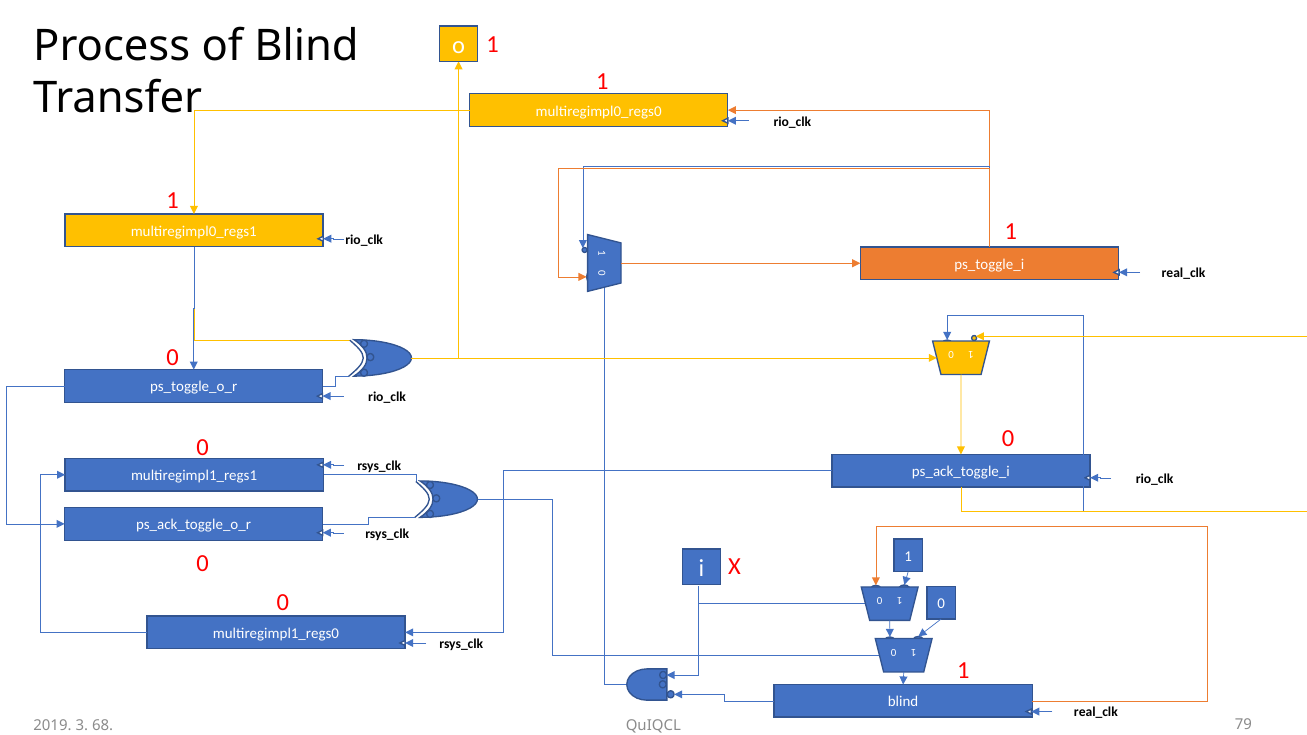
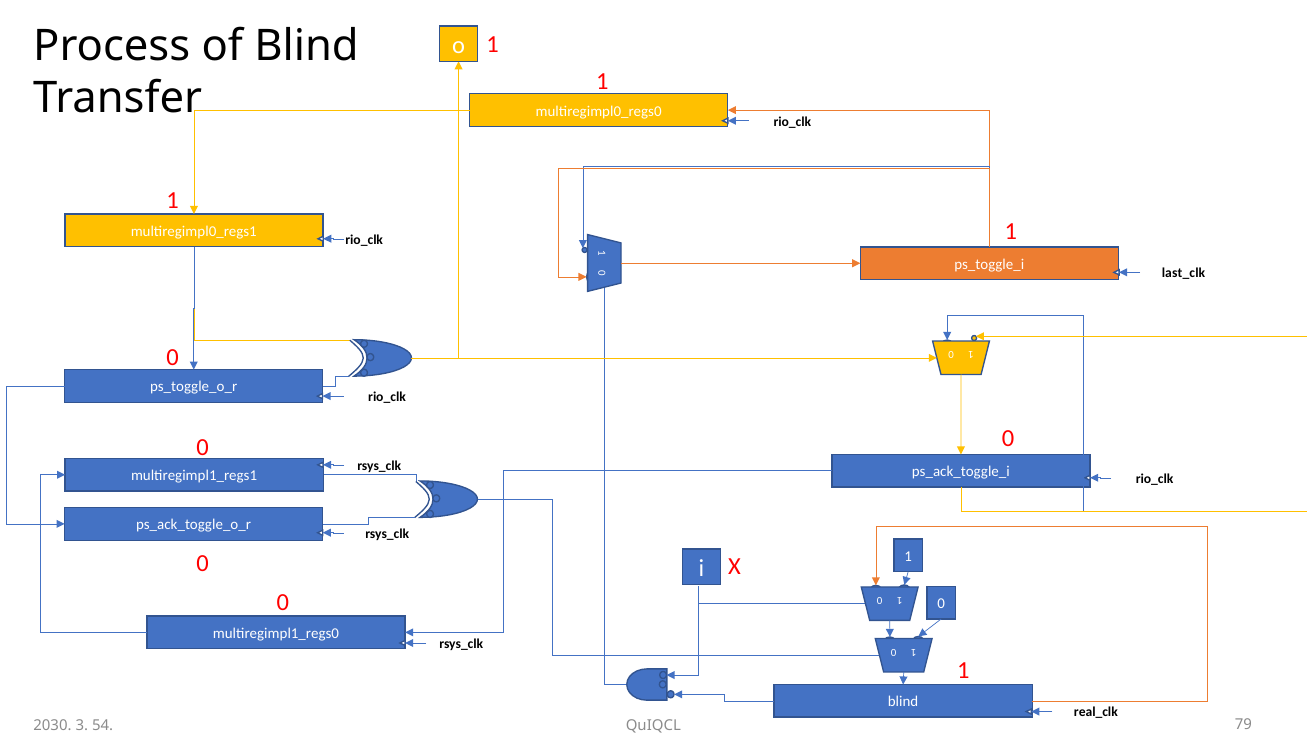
real_clk: real_clk -> last_clk (1184, 273)
2019: 2019 -> 2030 (52, 726)
68: 68 -> 54 (103, 726)
